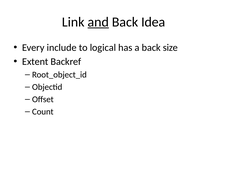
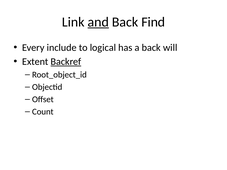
Idea: Idea -> Find (153, 22)
size: size -> will (170, 48)
Backref underline: none -> present (66, 62)
